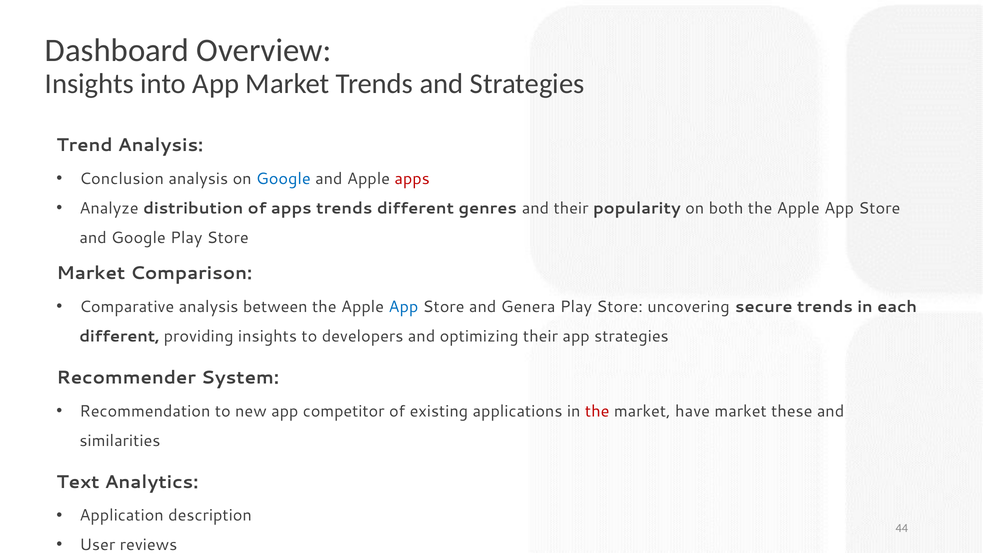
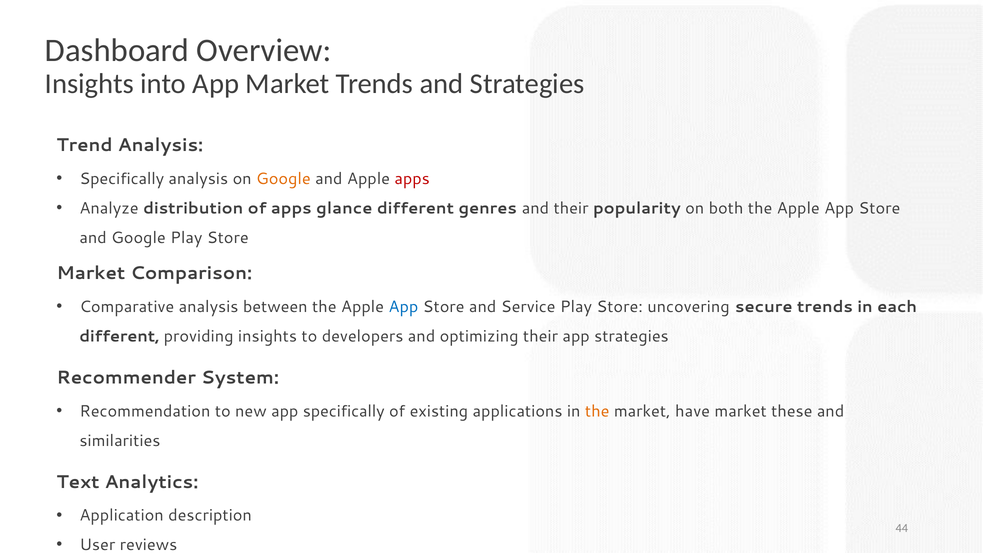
Conclusion: Conclusion -> Specifically (122, 179)
Google colour: blue -> orange (283, 179)
apps trends: trends -> glance (344, 208)
Genera: Genera -> Service (528, 307)
app competitor: competitor -> specifically (344, 411)
the colour: red -> orange (597, 411)
